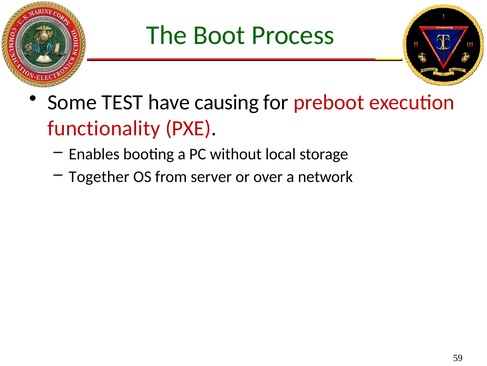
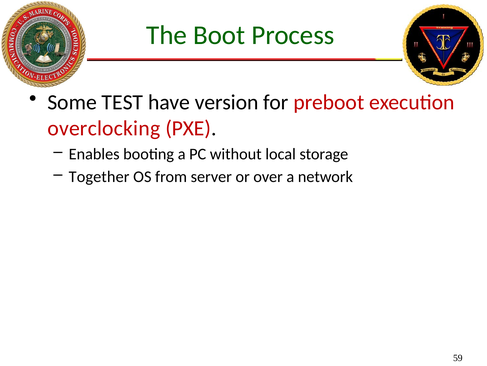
causing: causing -> version (227, 102)
functionality: functionality -> overclocking (104, 128)
